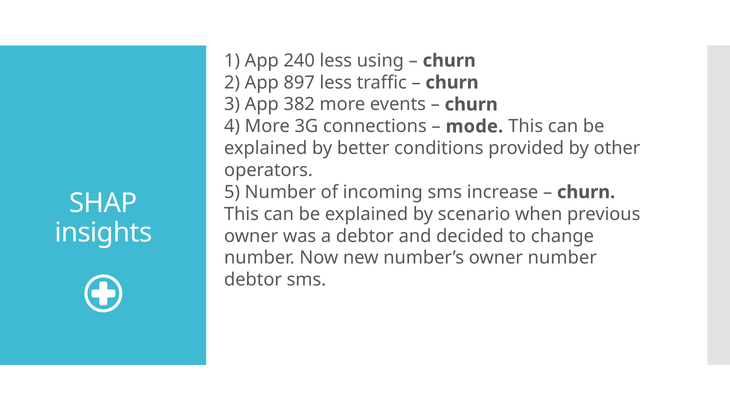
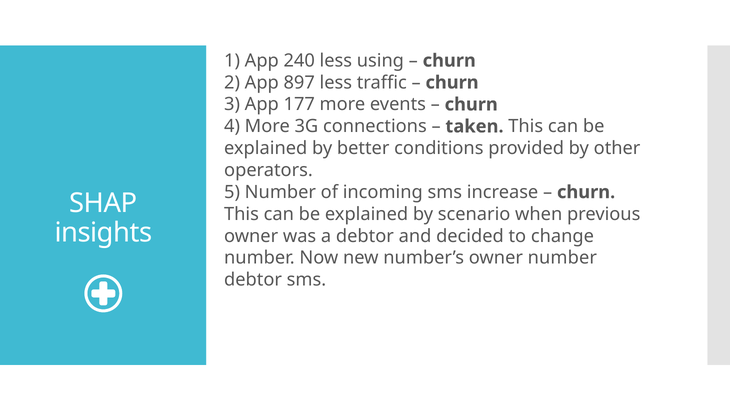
382: 382 -> 177 (299, 104)
mode: mode -> taken (474, 126)
